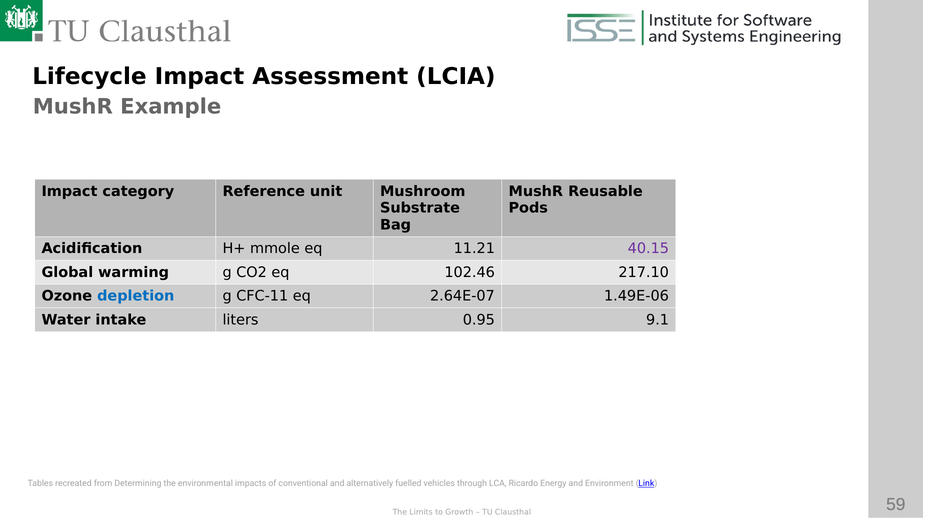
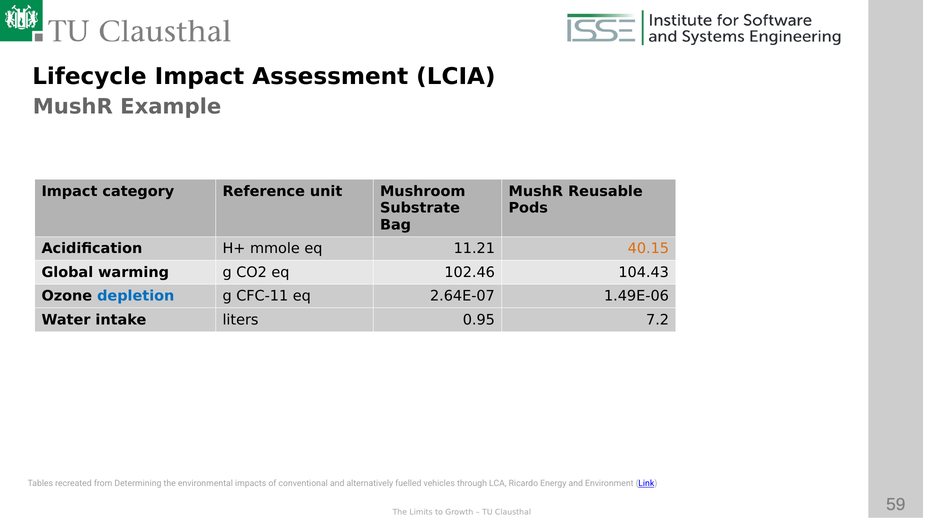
40.15 colour: purple -> orange (648, 249)
217.10: 217.10 -> 104.43 (644, 272)
9.1: 9.1 -> 7.2 (658, 320)
